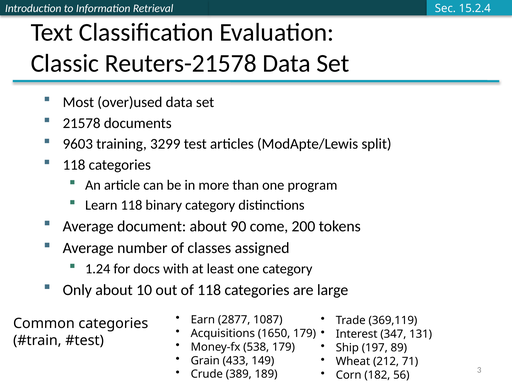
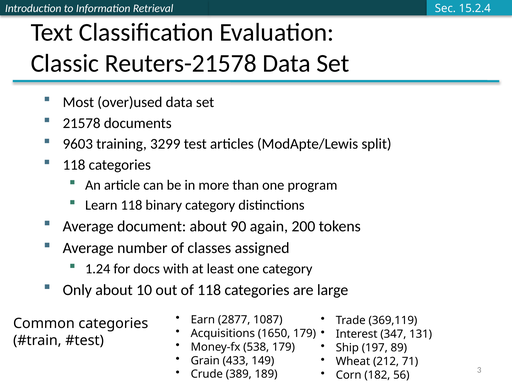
come: come -> again (269, 226)
